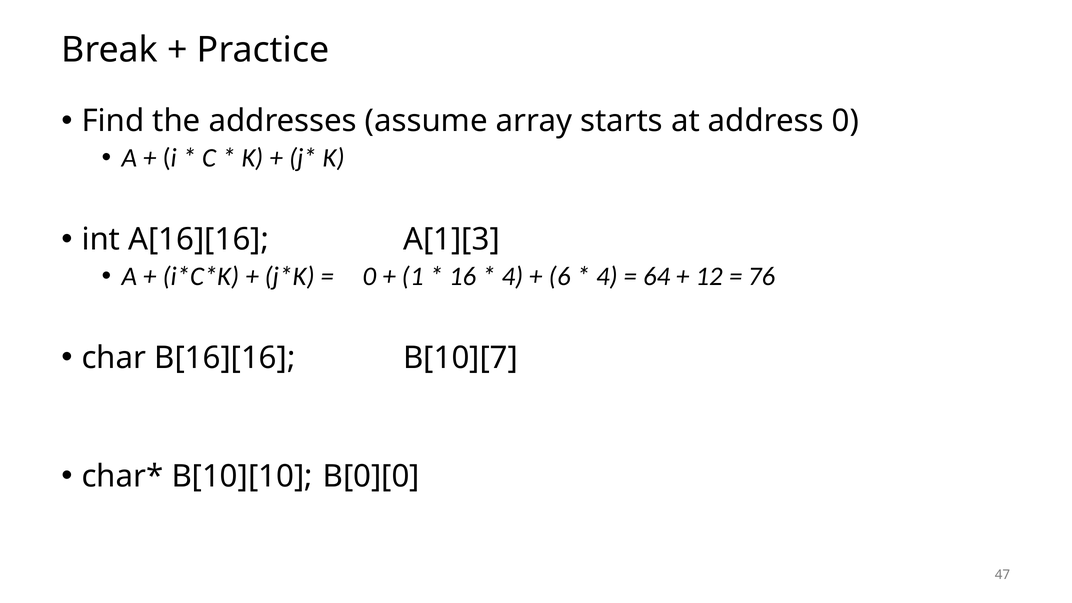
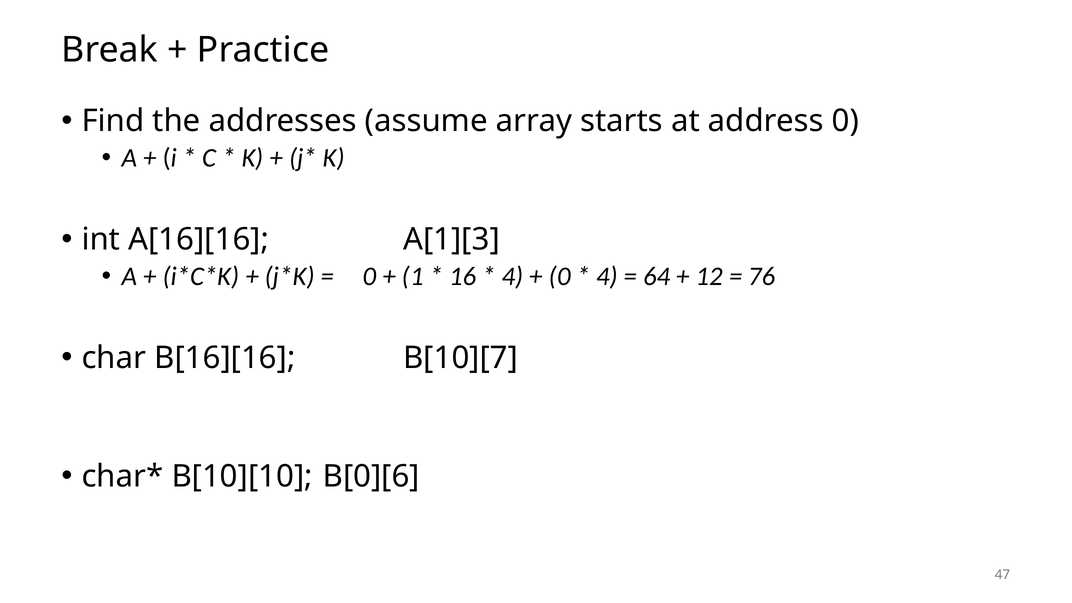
6: 6 -> 0 (560, 276)
B[0][0: B[0][0 -> B[0][6 (371, 476)
